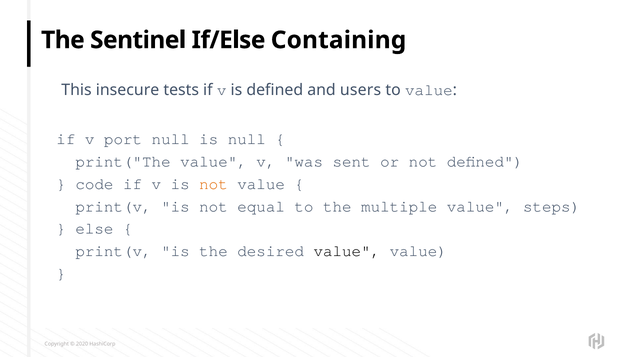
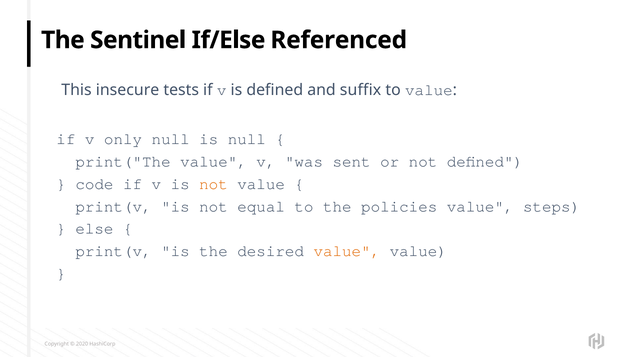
Containing: Containing -> Referenced (339, 40)
users: users -> suffix (361, 90)
port: port -> only (123, 139)
multiple: multiple -> policies (399, 206)
value colour: black -> orange (347, 251)
